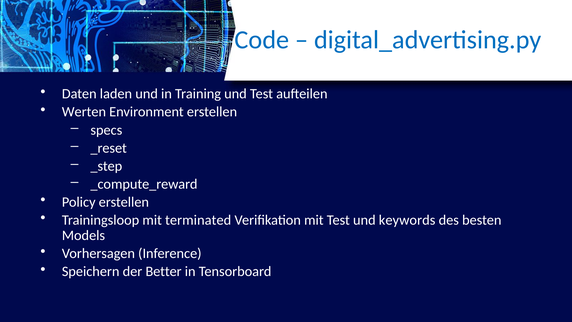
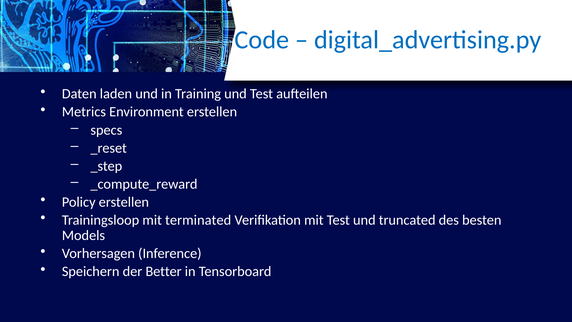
Werten: Werten -> Metrics (84, 112)
keywords: keywords -> truncated (407, 220)
